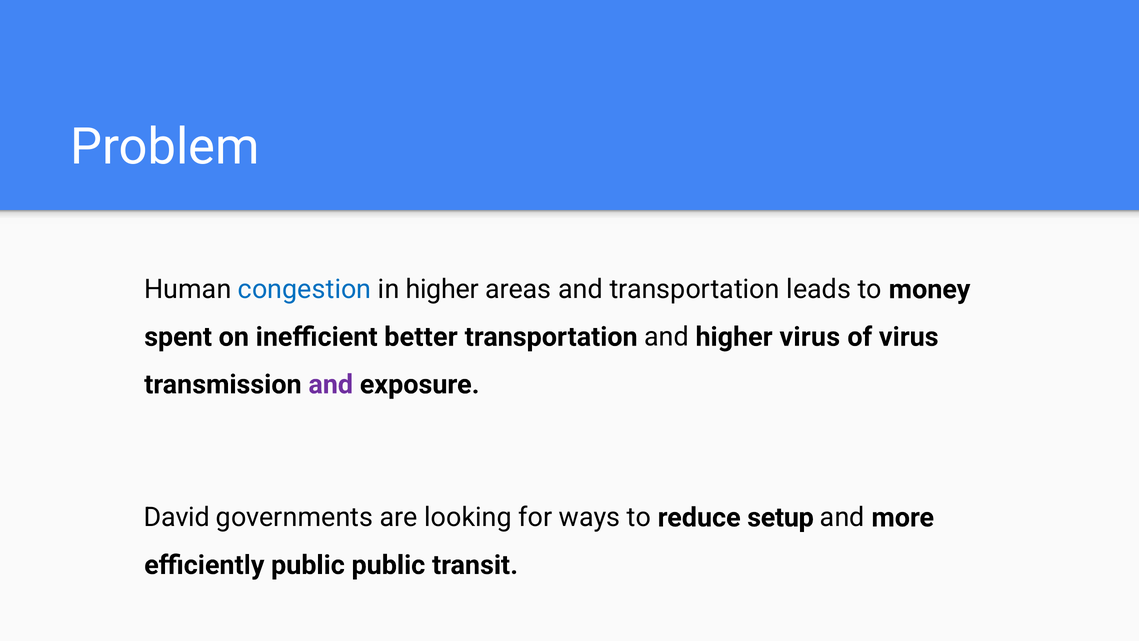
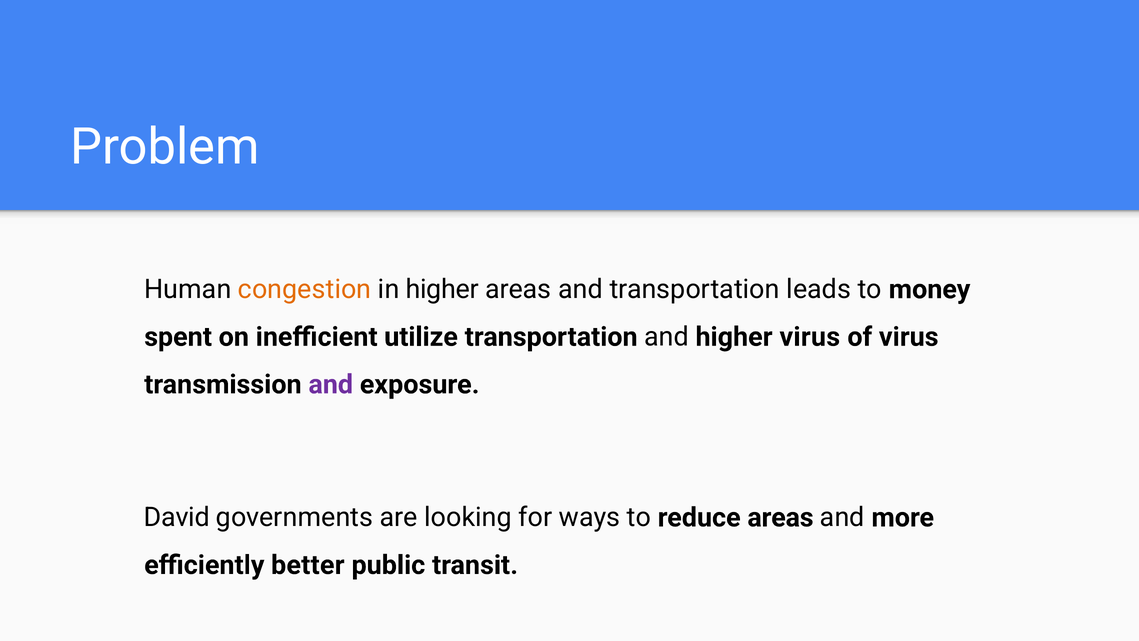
congestion colour: blue -> orange (305, 289)
better: better -> utilize (421, 337)
reduce setup: setup -> areas (780, 517)
efficiently public: public -> better (308, 565)
